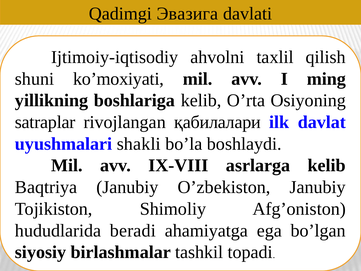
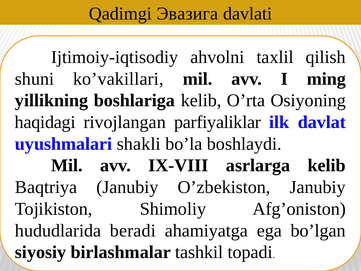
ko’moxiyati: ko’moxiyati -> ko’vakillari (118, 79)
satraplar: satraplar -> haqidagi (45, 122)
қабилалари: қабилалари -> parfiyaliklar (218, 122)
